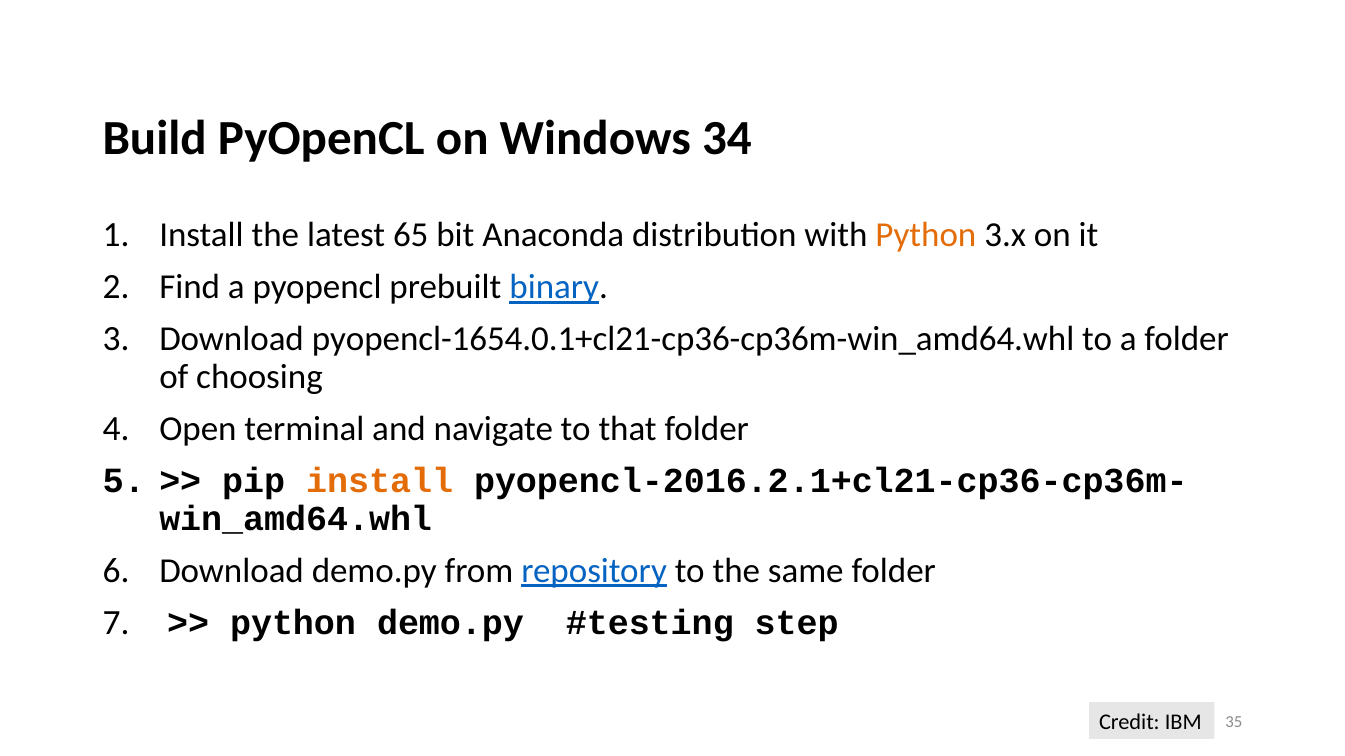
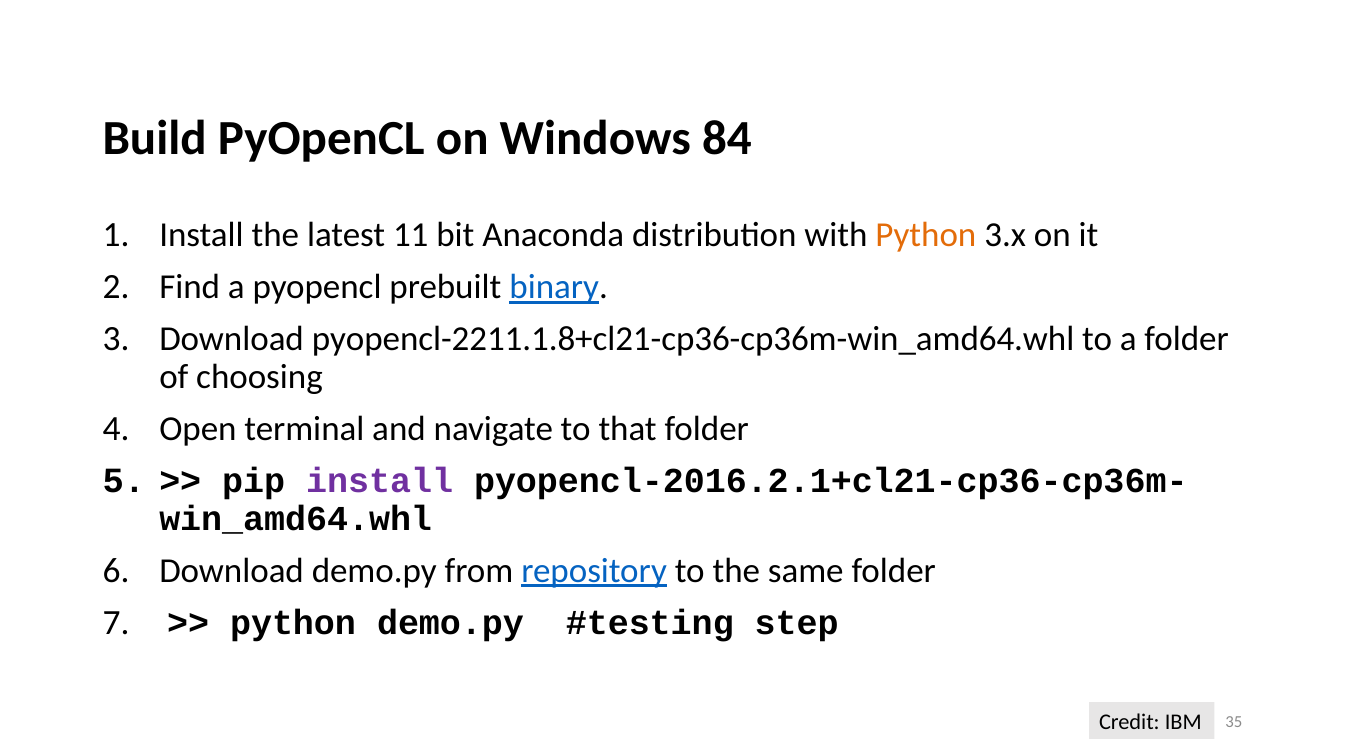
34: 34 -> 84 (727, 138)
65: 65 -> 11 (411, 235)
pyopencl-1654.0.1+cl21-cp36-cp36m-win_amd64.whl: pyopencl-1654.0.1+cl21-cp36-cp36m-win_amd64.whl -> pyopencl-2211.1.8+cl21-cp36-cp36m-win_amd64.whl (693, 340)
install colour: orange -> purple (380, 481)
